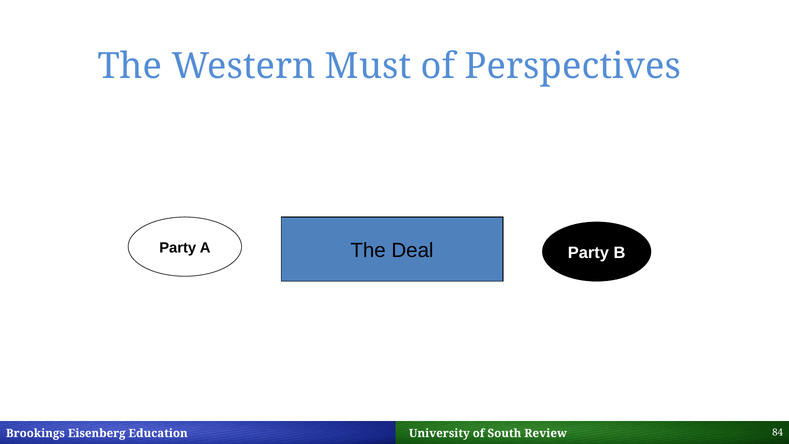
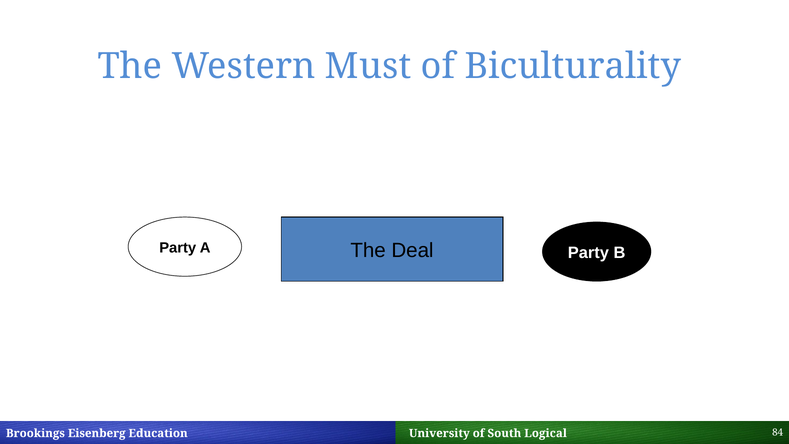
Perspectives: Perspectives -> Biculturality (573, 66)
Review: Review -> Logical (546, 433)
